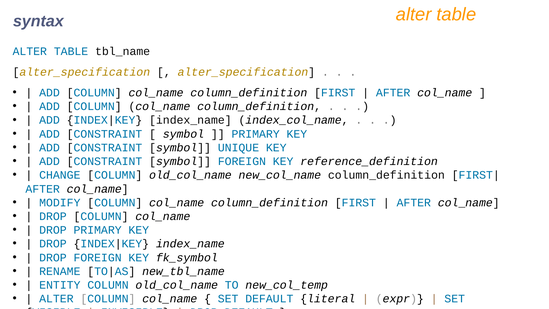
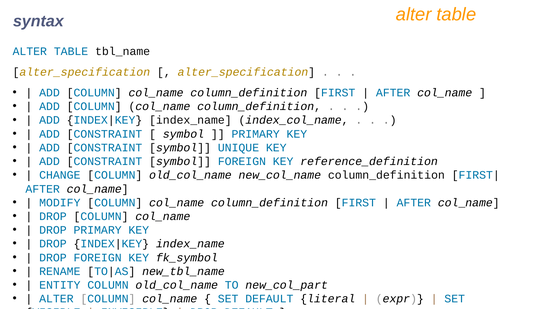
new_col_temp: new_col_temp -> new_col_part (287, 285)
